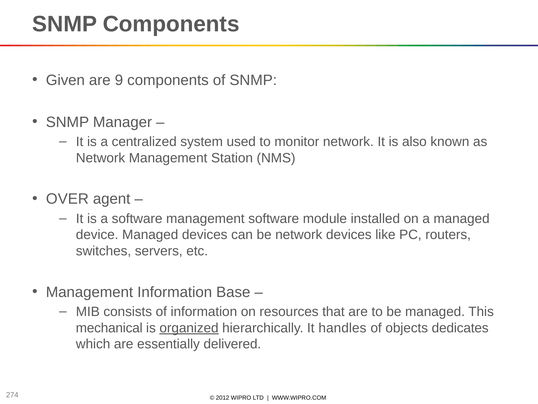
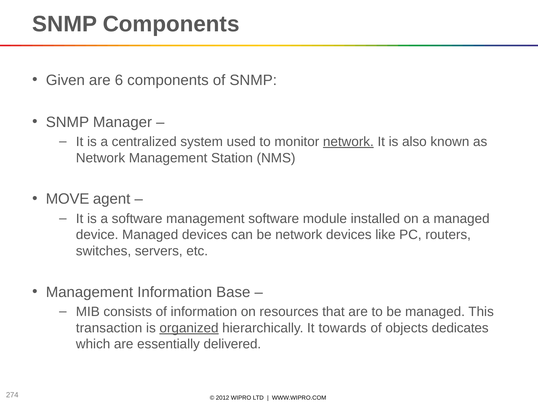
9: 9 -> 6 (119, 80)
network underline: none -> present (348, 142)
OVER: OVER -> MOVE (68, 199)
mechanical: mechanical -> transaction (109, 328)
handles: handles -> towards (342, 328)
